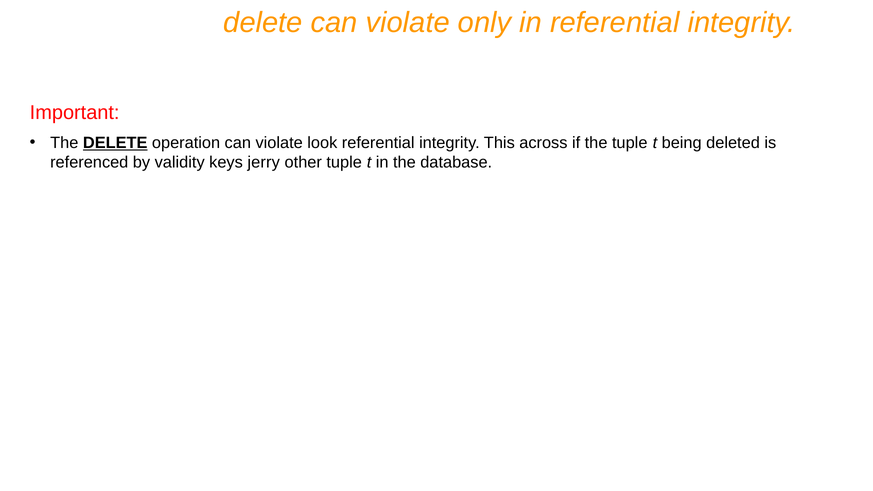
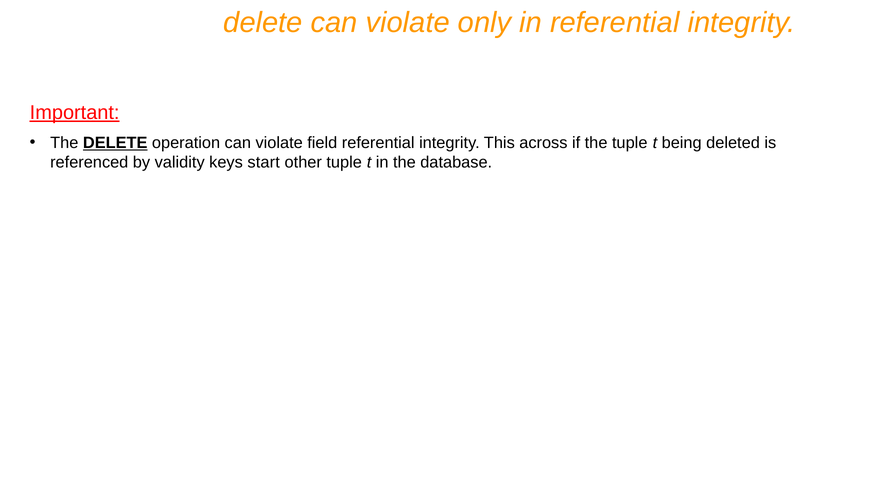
Important underline: none -> present (75, 113)
look: look -> field (322, 143)
jerry: jerry -> start (264, 163)
